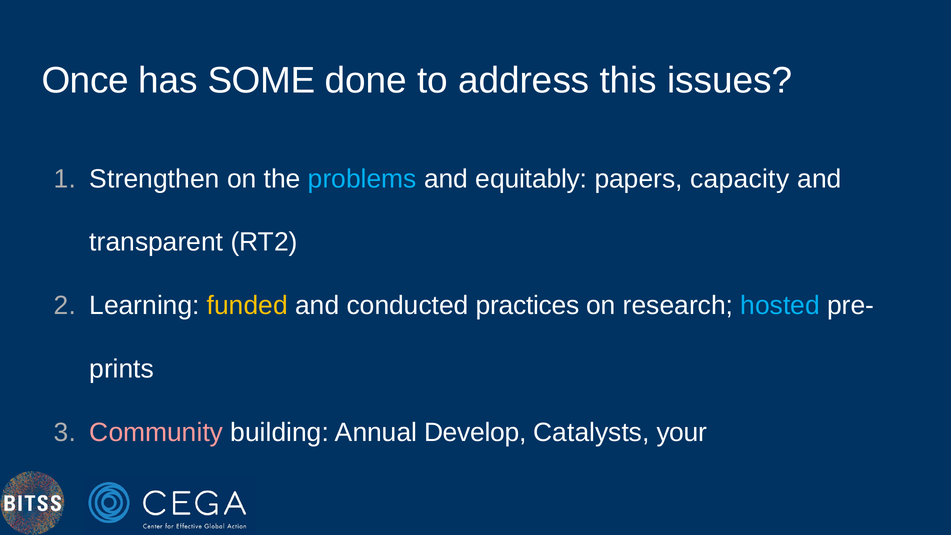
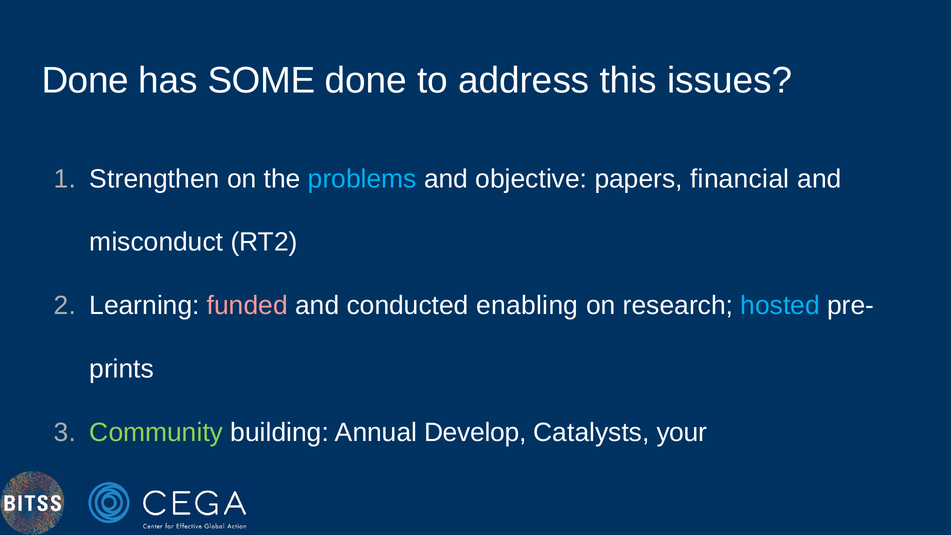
Once: Once -> Done (85, 81)
equitably: equitably -> objective (531, 179)
capacity: capacity -> financial (740, 179)
transparent: transparent -> misconduct (156, 242)
funded colour: yellow -> pink (247, 306)
practices: practices -> enabling (527, 306)
Community colour: pink -> light green (156, 432)
